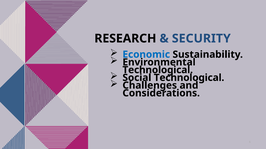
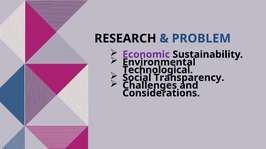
SECURITY: SECURITY -> PROBLEM (201, 39)
Economic colour: blue -> purple (146, 55)
Social Technological: Technological -> Transparency (189, 78)
